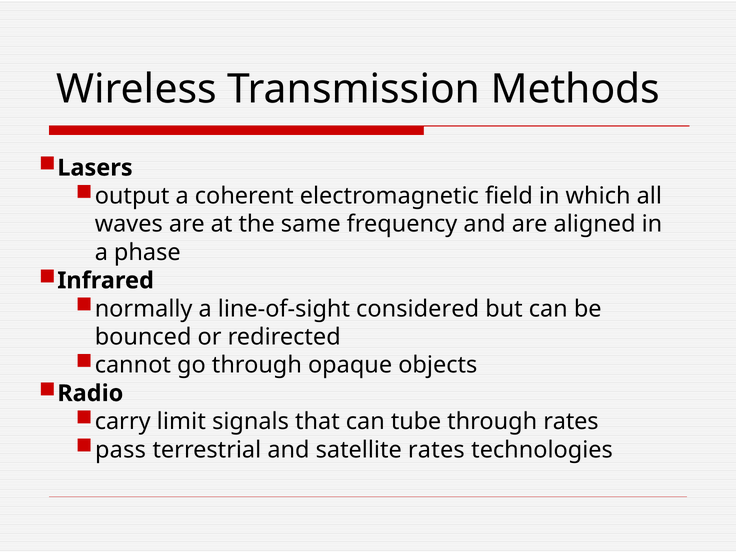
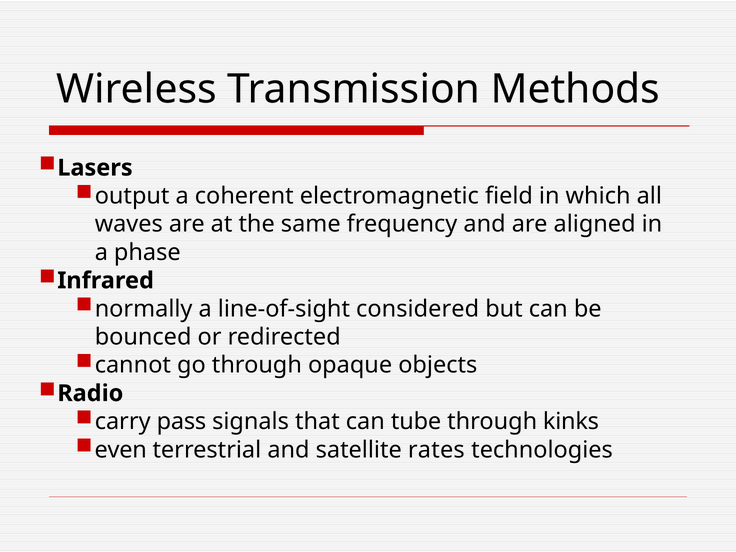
limit: limit -> pass (181, 422)
through rates: rates -> kinks (571, 422)
pass: pass -> even (121, 450)
